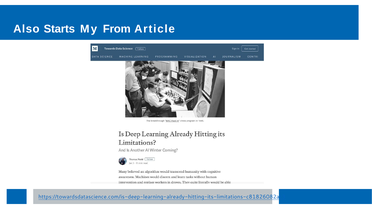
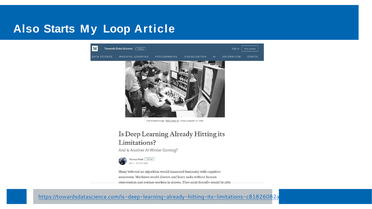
From: From -> Loop (117, 29)
